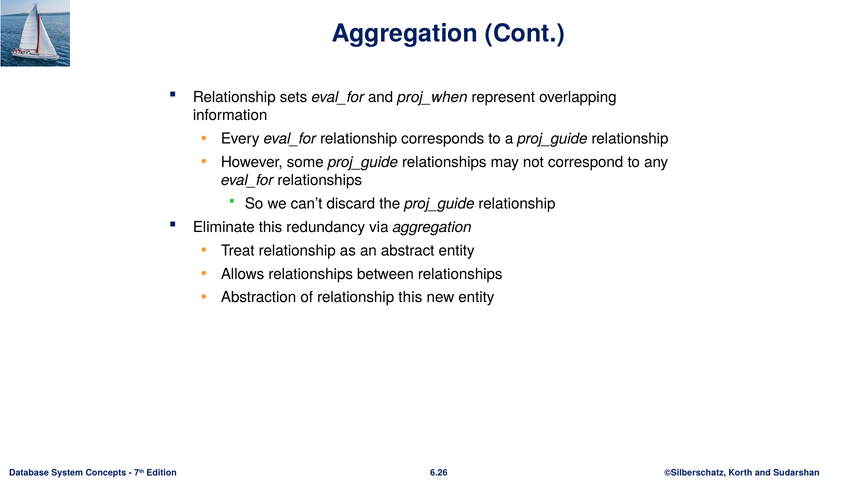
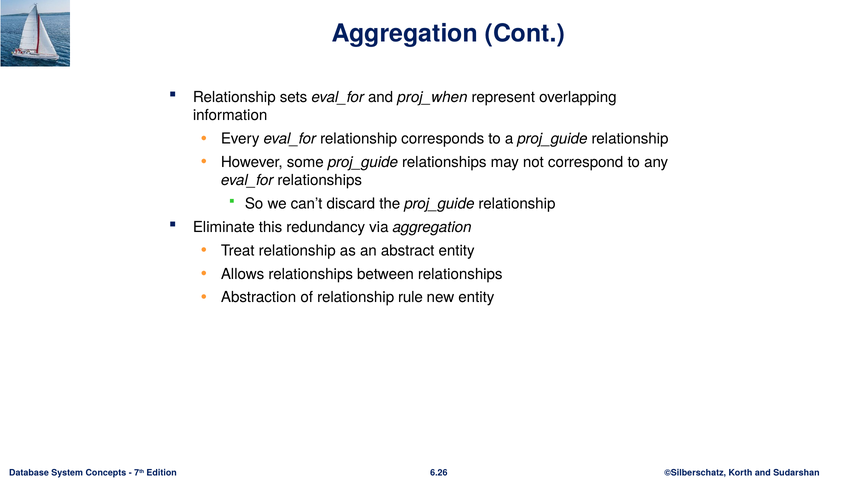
relationship this: this -> rule (410, 297)
